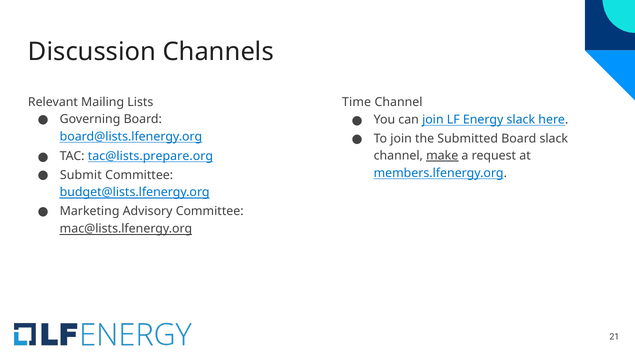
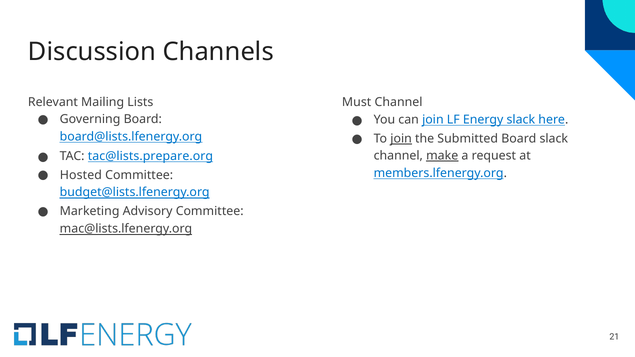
Time: Time -> Must (357, 102)
join underline: none -> present (401, 139)
Submit: Submit -> Hosted (81, 175)
